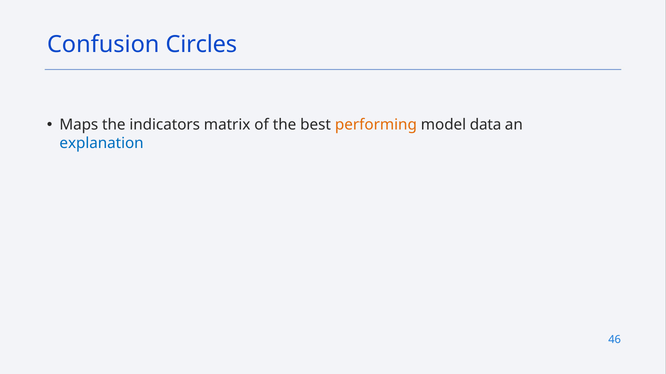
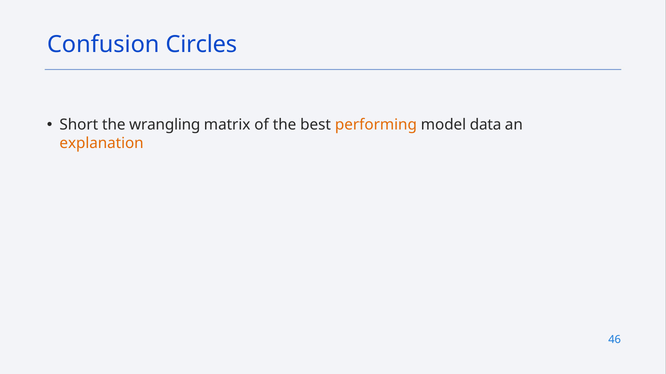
Maps: Maps -> Short (79, 125)
indicators: indicators -> wrangling (165, 125)
explanation colour: blue -> orange (102, 143)
